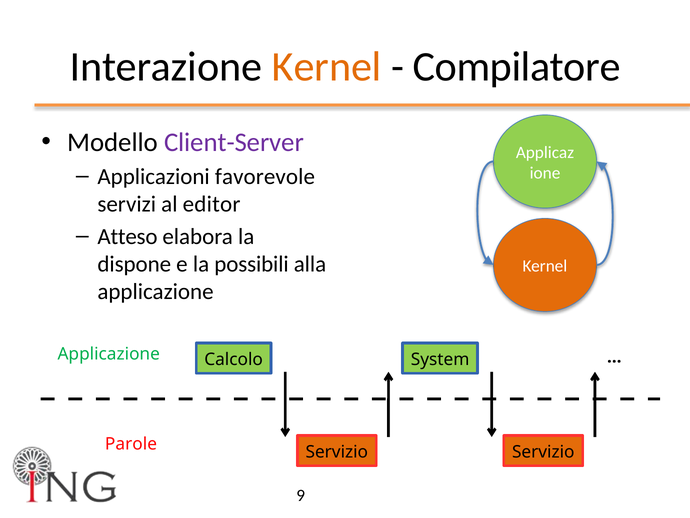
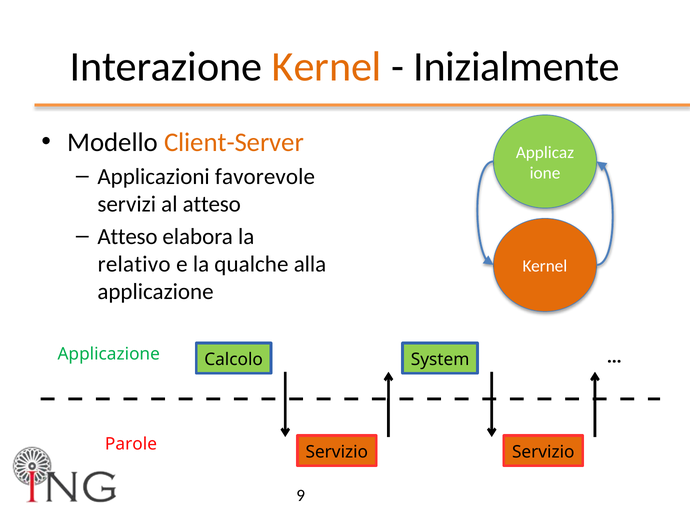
Compilatore: Compilatore -> Inizialmente (517, 67)
Client-Server colour: purple -> orange (234, 142)
al editor: editor -> atteso (212, 204)
dispone: dispone -> relativo (134, 264)
possibili: possibili -> qualche (251, 264)
